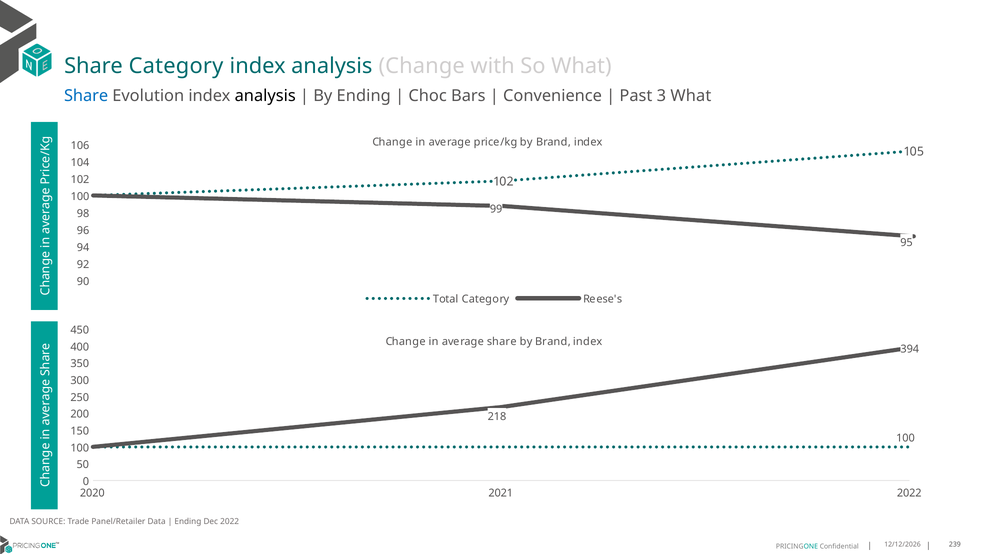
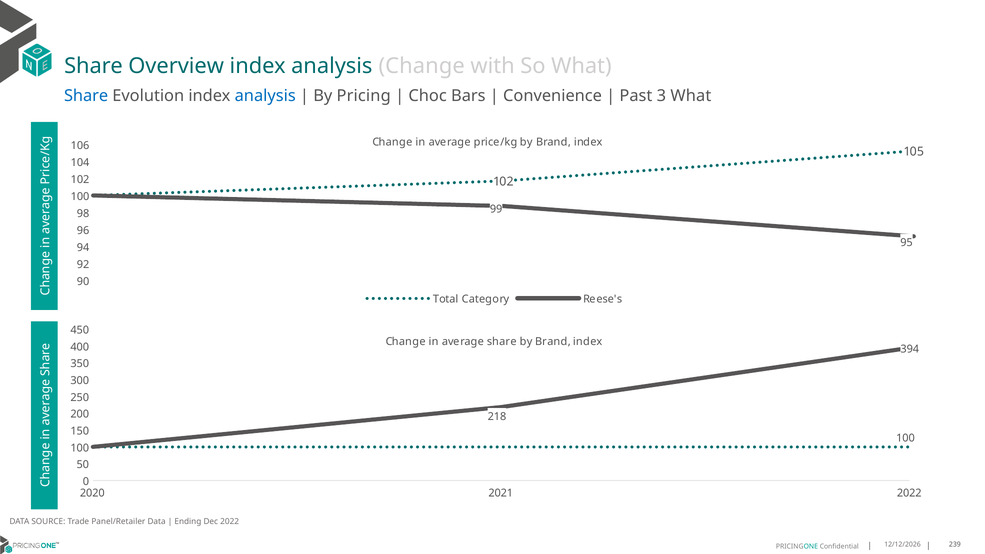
Share Category: Category -> Overview (176, 66)
analysis colour: black -> blue (265, 96)
By Ending: Ending -> Pricing (364, 96)
